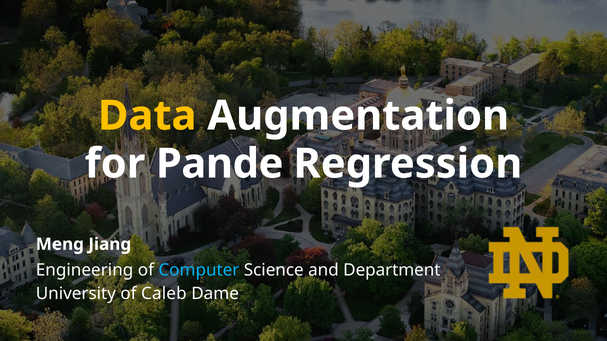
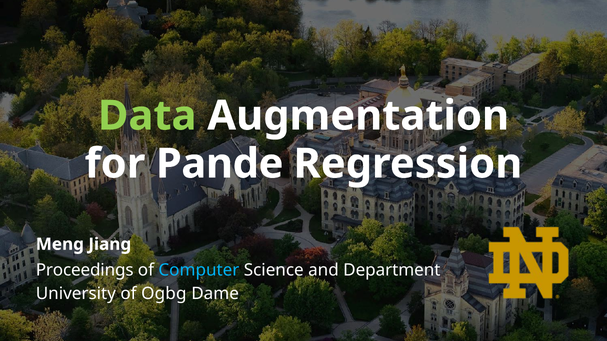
Data colour: yellow -> light green (147, 116)
Engineering: Engineering -> Proceedings (85, 270)
Caleb: Caleb -> Ogbg (164, 294)
